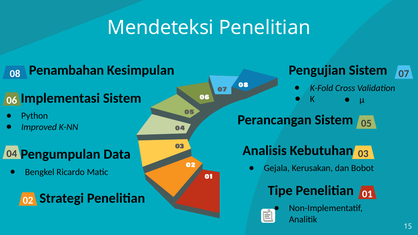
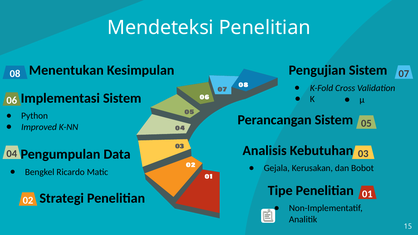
Penambahan: Penambahan -> Menentukan (66, 70)
